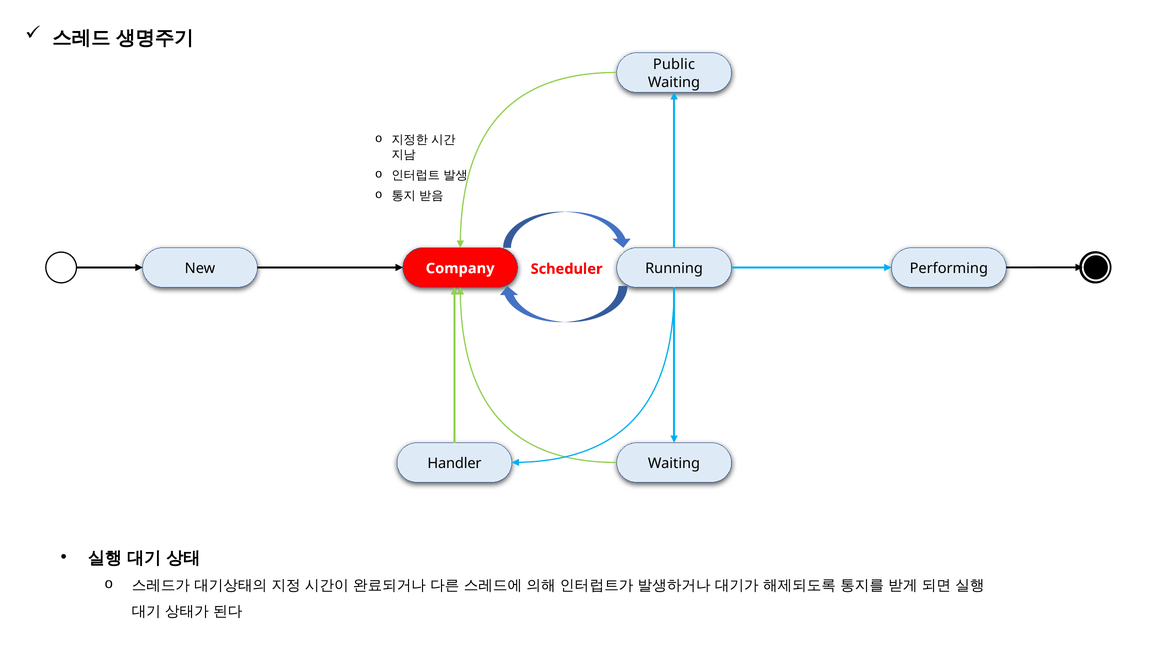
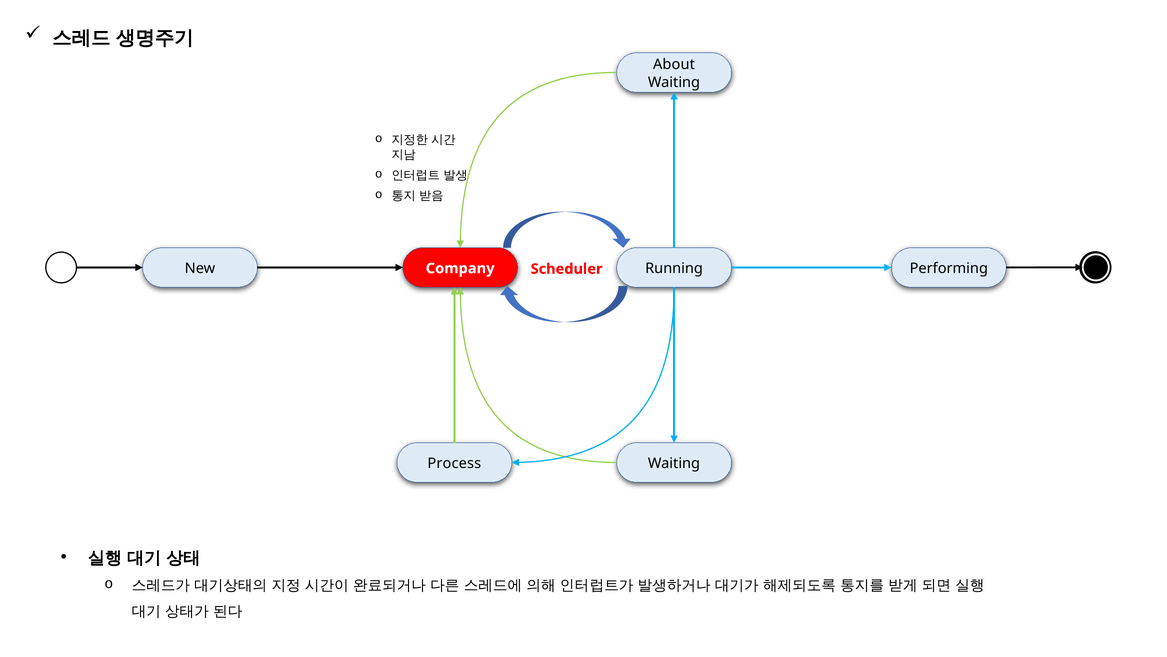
Public: Public -> About (674, 65)
Handler: Handler -> Process (454, 463)
